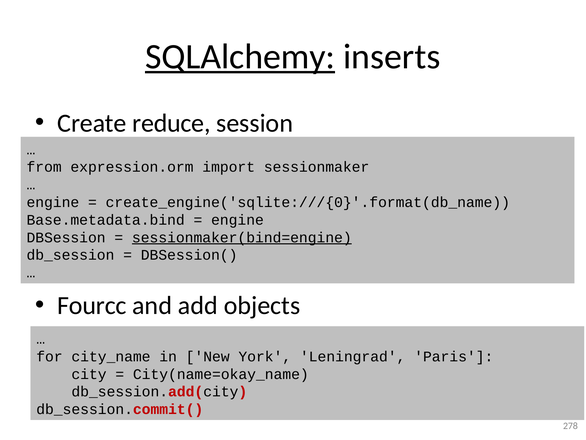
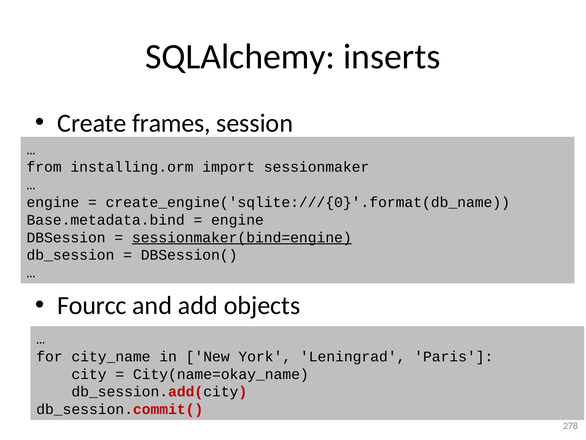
SQLAlchemy underline: present -> none (240, 57)
reduce: reduce -> frames (171, 123)
expression.orm: expression.orm -> installing.orm (132, 167)
